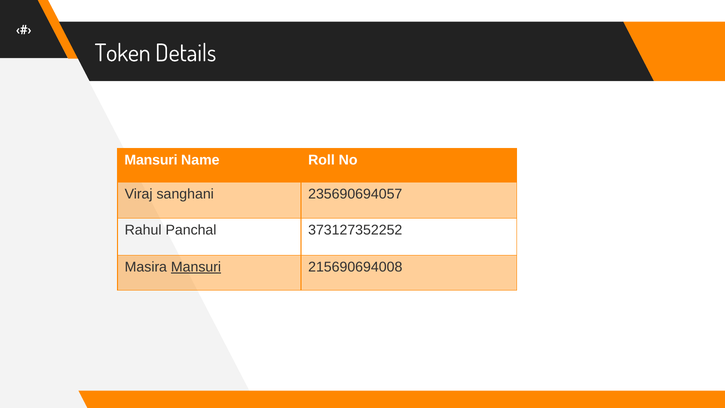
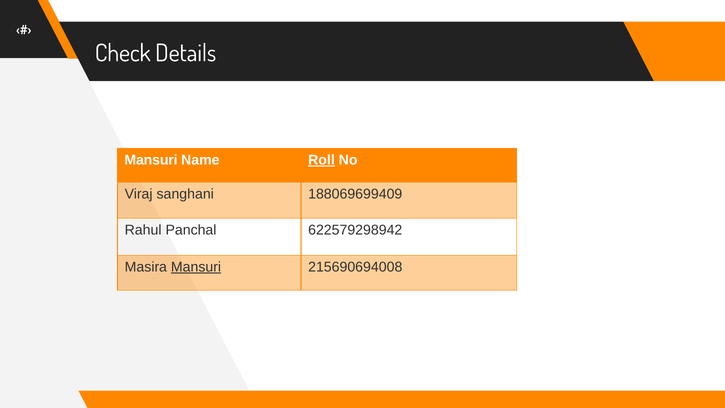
Token: Token -> Check (123, 53)
Roll underline: none -> present (321, 160)
235690694057: 235690694057 -> 188069699409 (355, 194)
373127352252: 373127352252 -> 622579298942 (355, 230)
